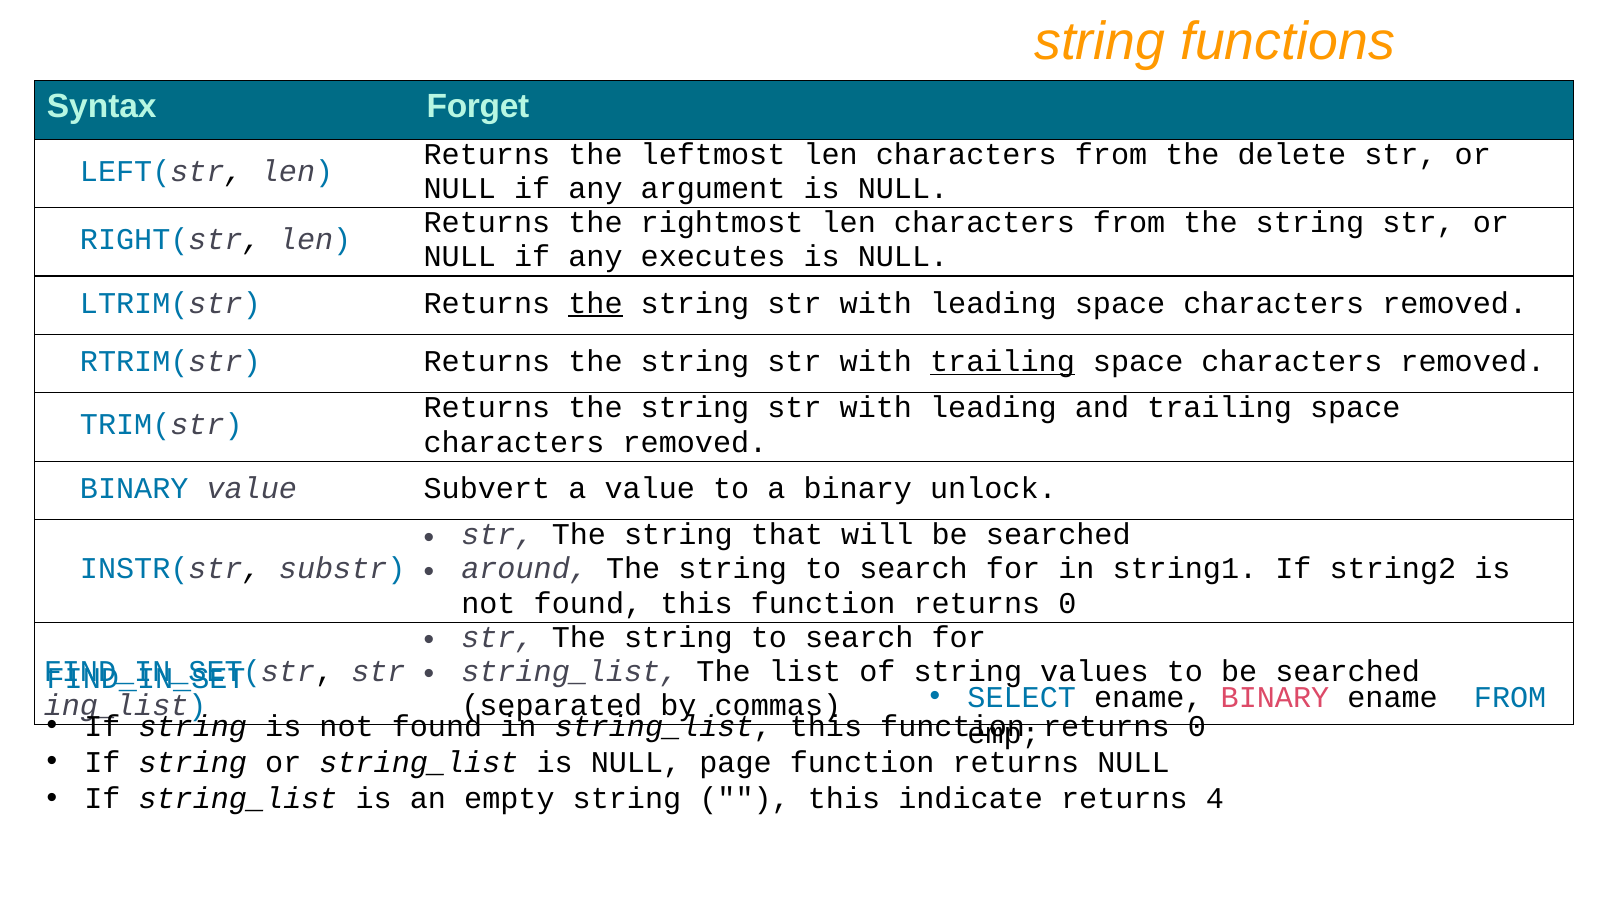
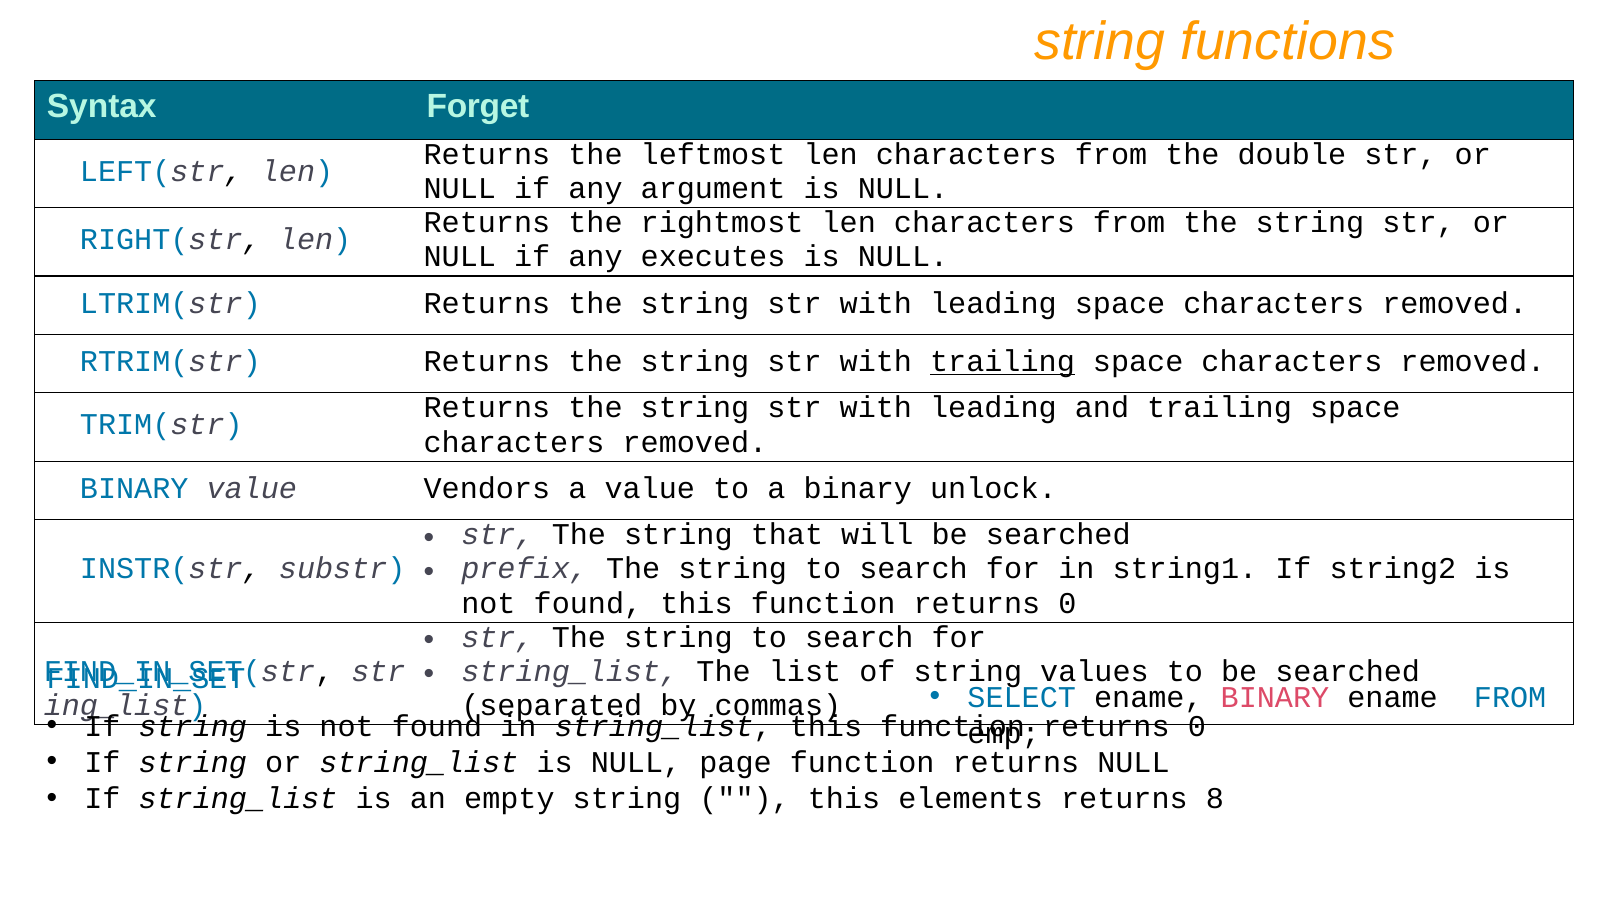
delete: delete -> double (1292, 154)
the underline: present -> none (595, 303)
Subvert: Subvert -> Vendors (487, 488)
around: around -> prefix (525, 569)
indicate: indicate -> elements (971, 798)
4: 4 -> 8 (1215, 798)
